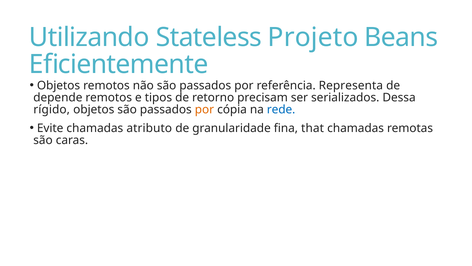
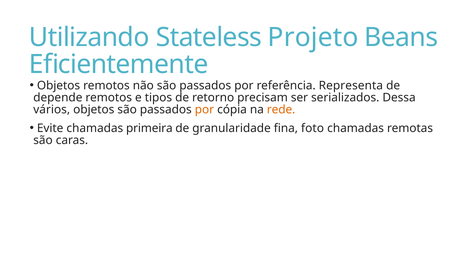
rígido: rígido -> vários (52, 109)
rede colour: blue -> orange (281, 109)
atributo: atributo -> primeira (149, 128)
that: that -> foto (313, 128)
